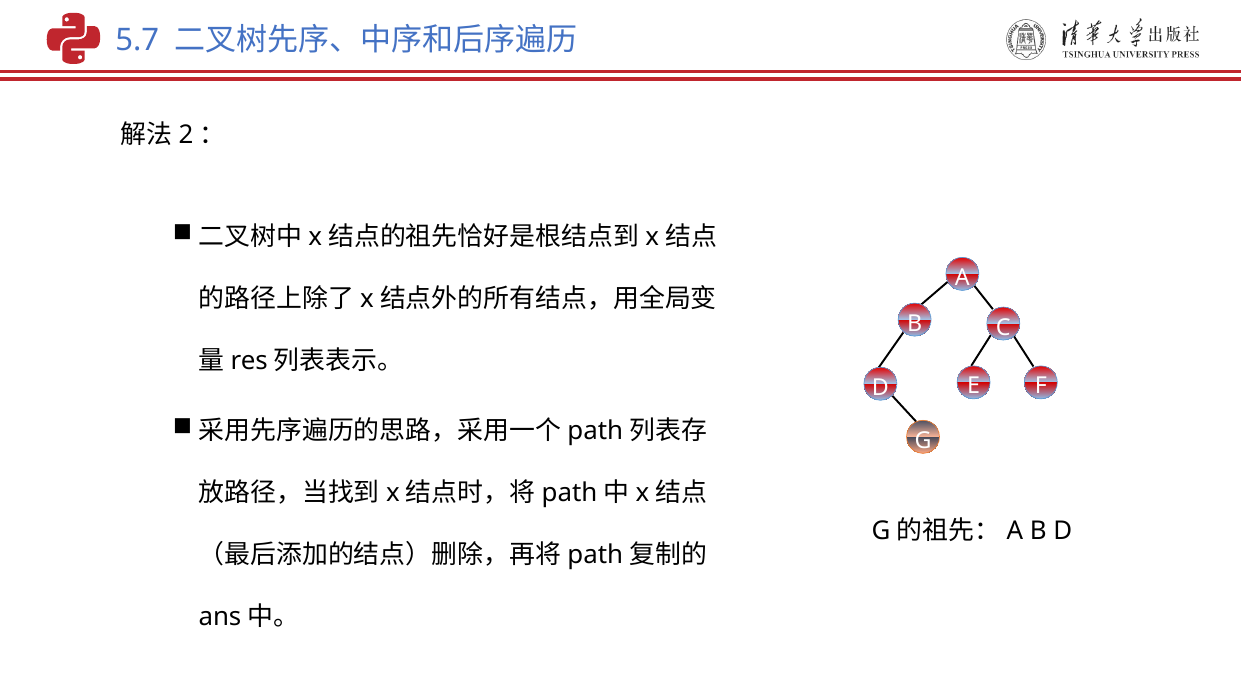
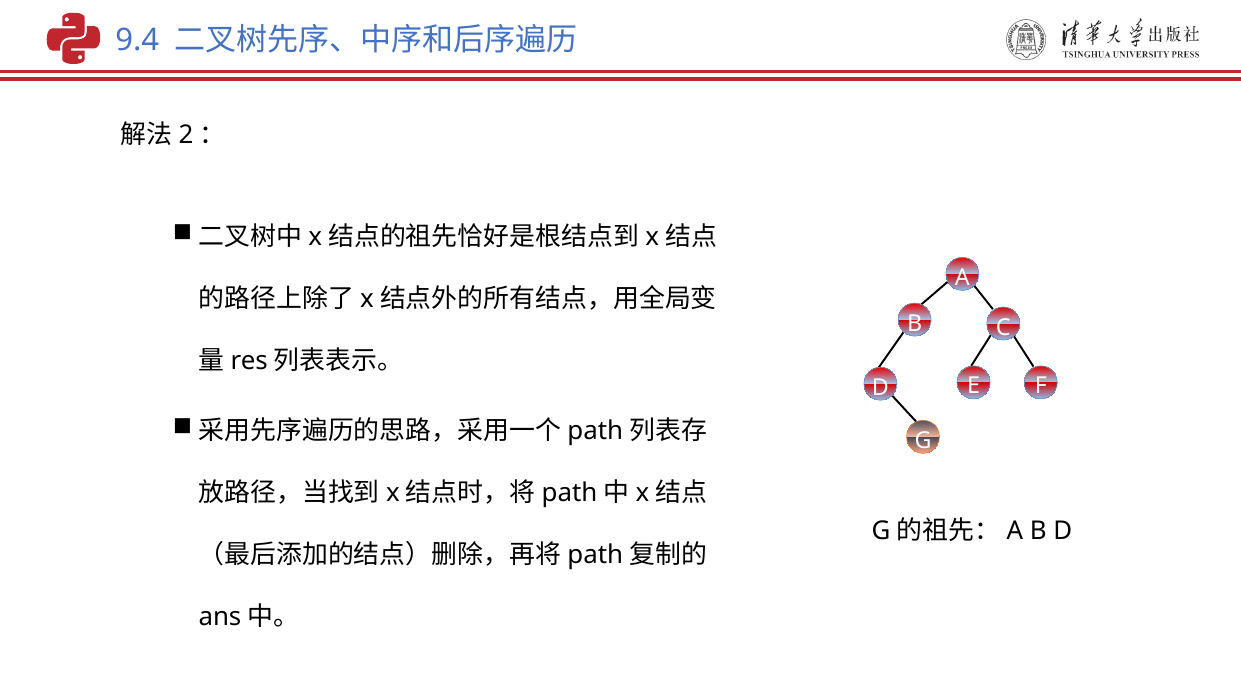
5.7: 5.7 -> 9.4 (137, 40)
